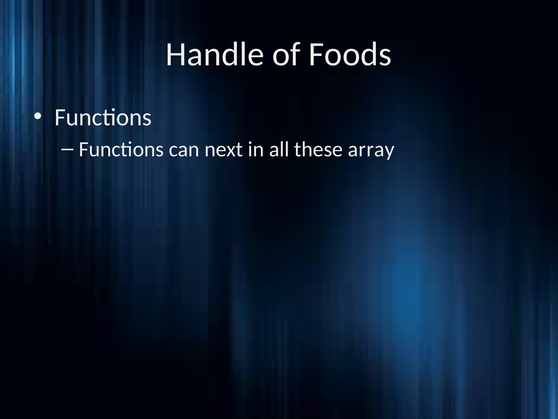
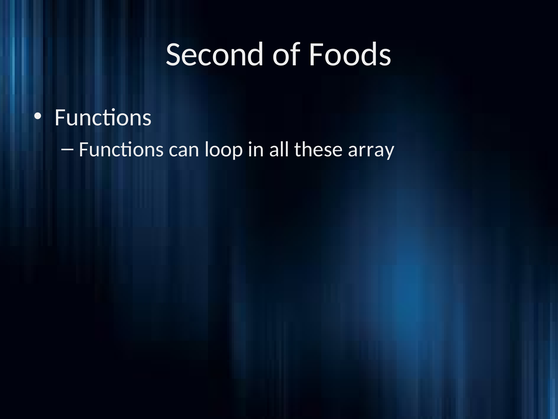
Handle: Handle -> Second (215, 54)
next: next -> loop (224, 149)
